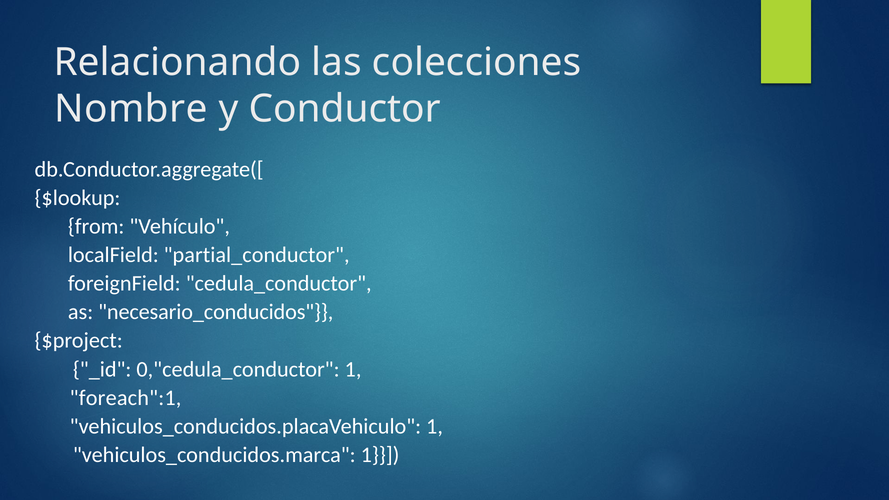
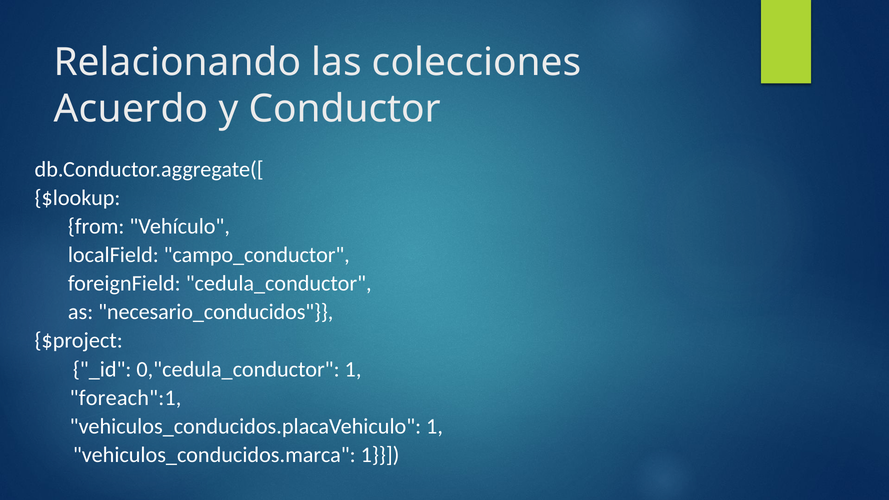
Nombre: Nombre -> Acuerdo (131, 109)
partial_conductor: partial_conductor -> campo_conductor (257, 255)
